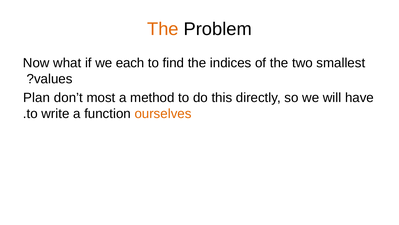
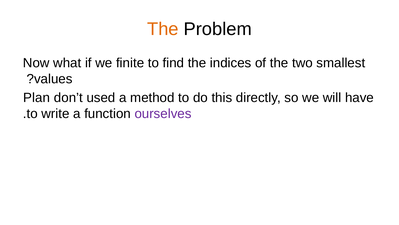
each: each -> finite (130, 63)
most: most -> used (101, 97)
ourselves colour: orange -> purple (163, 113)
